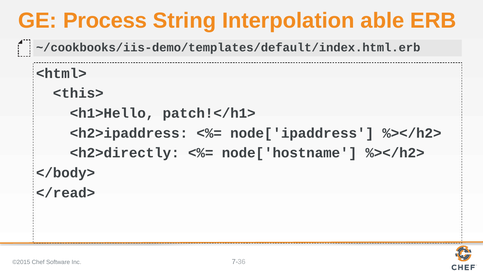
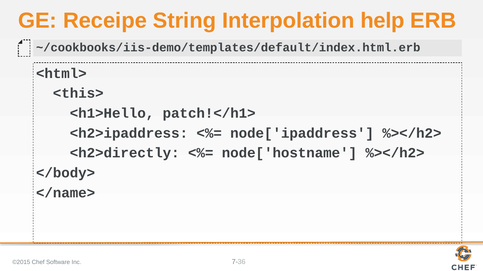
Process: Process -> Receipe (105, 21)
able: able -> help (382, 21)
</read>: </read> -> </name> (66, 193)
